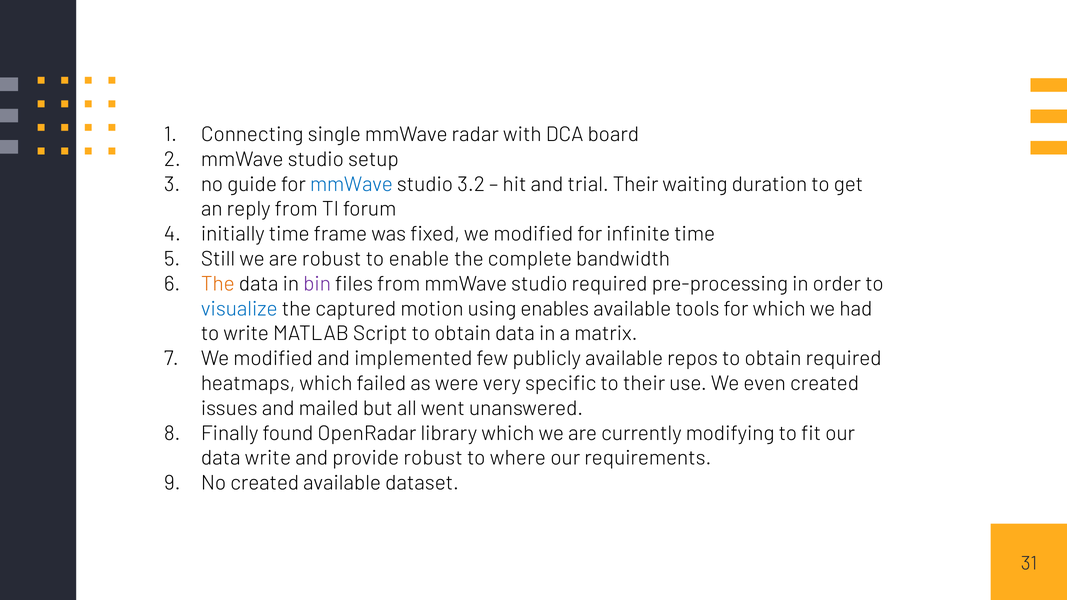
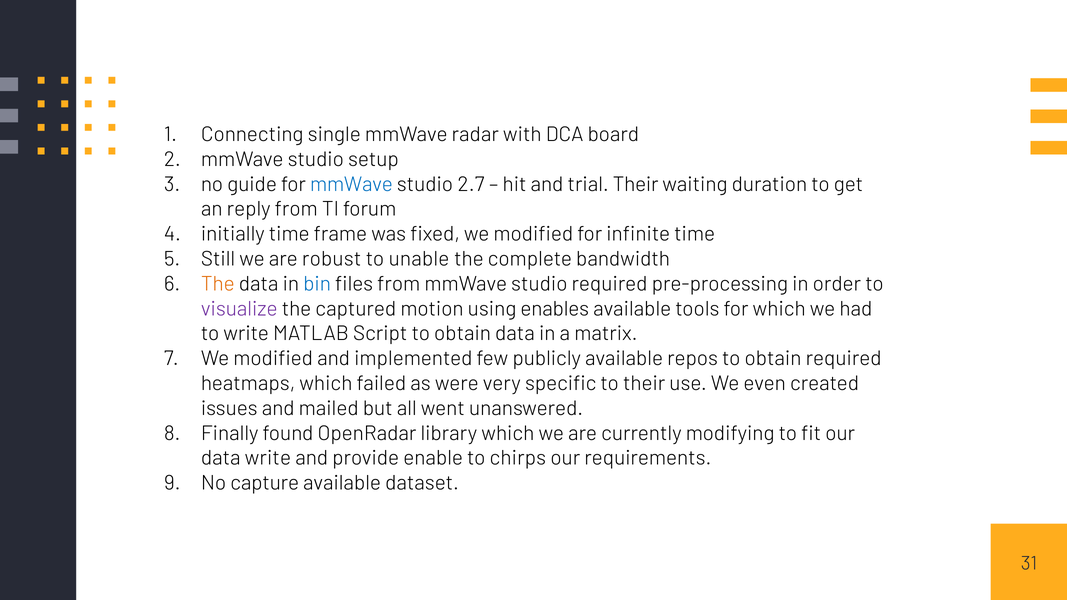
3.2: 3.2 -> 2.7 (471, 184)
enable: enable -> unable (419, 259)
bin colour: purple -> blue (317, 284)
visualize colour: blue -> purple (239, 309)
provide robust: robust -> enable (433, 458)
where: where -> chirps (518, 458)
No created: created -> capture (265, 483)
